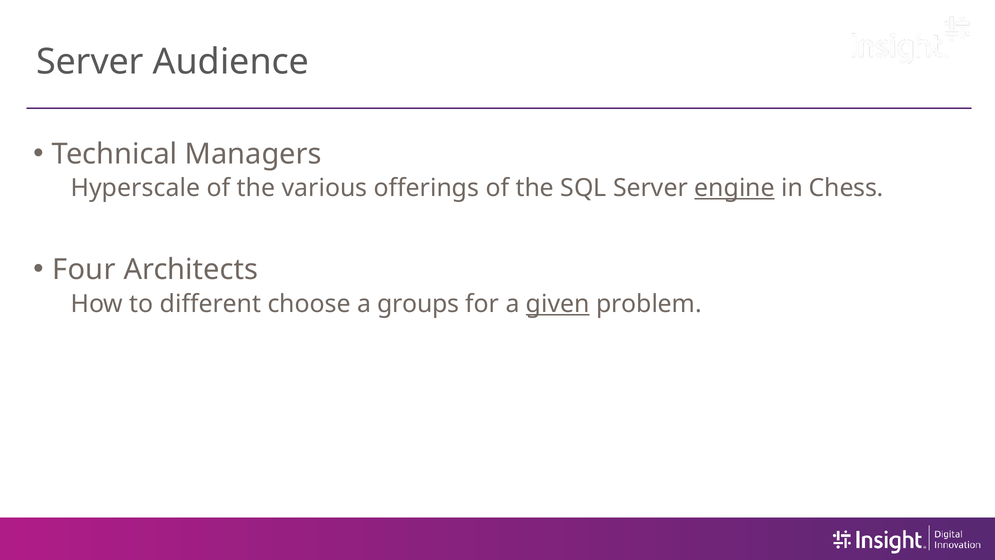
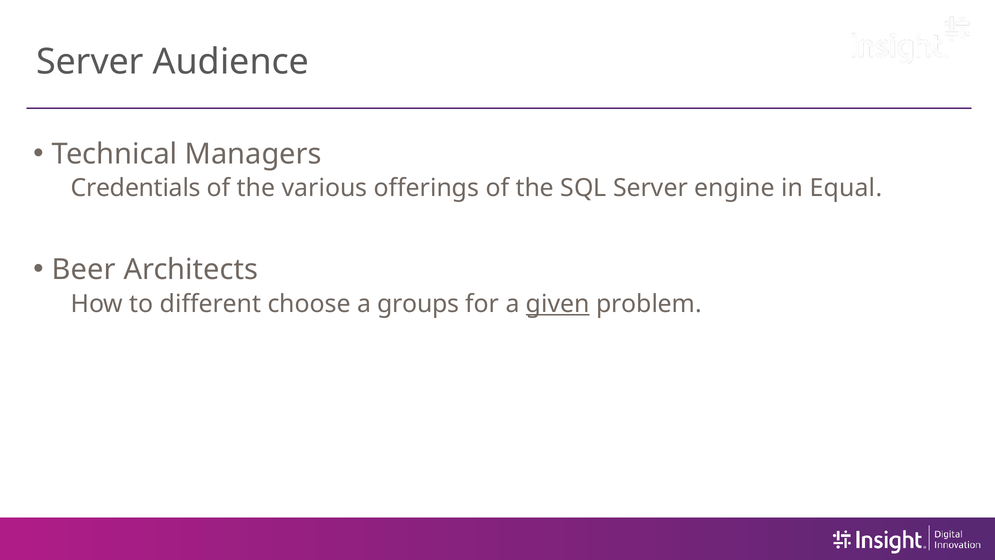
Hyperscale: Hyperscale -> Credentials (136, 188)
engine underline: present -> none (735, 188)
Chess: Chess -> Equal (846, 188)
Four: Four -> Beer (84, 269)
